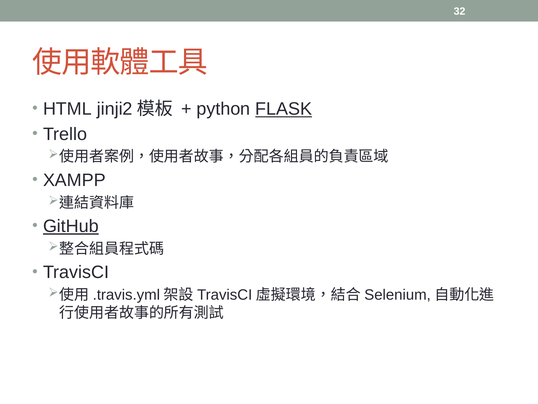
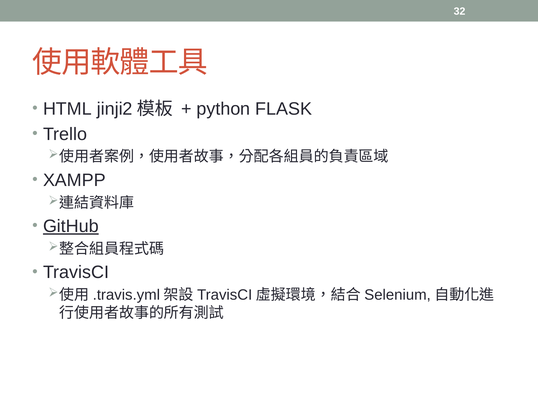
FLASK underline: present -> none (284, 109)
